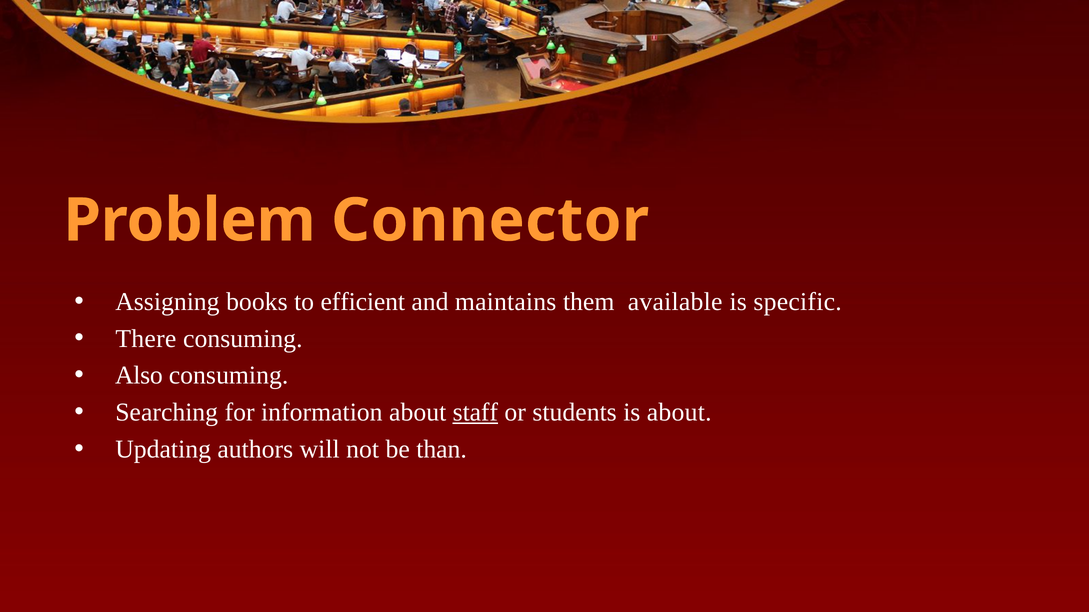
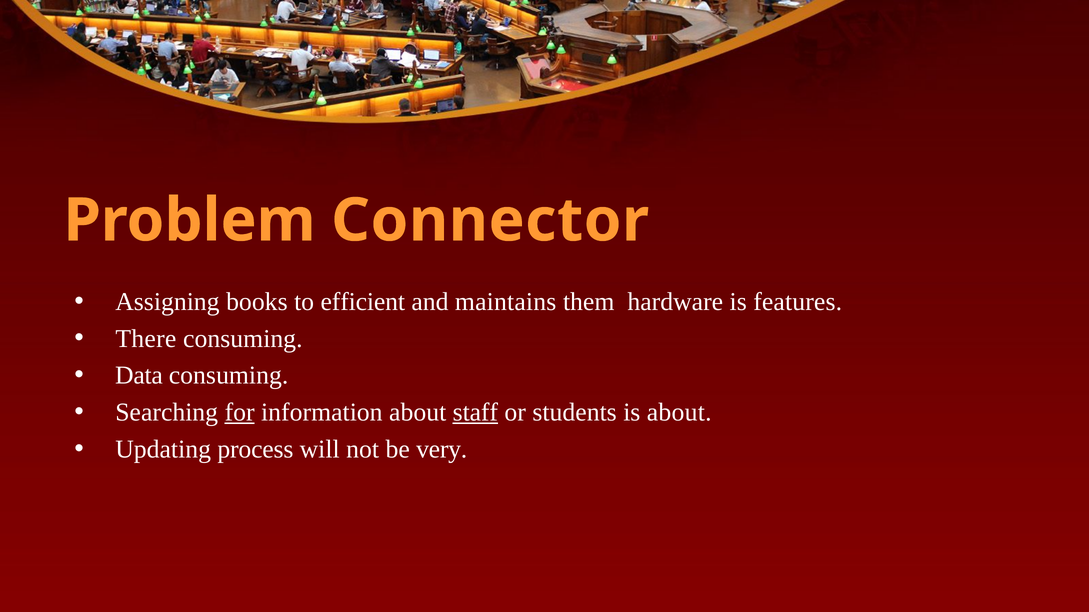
available: available -> hardware (675, 302)
specific: specific -> features (798, 302)
Also: Also -> Data (139, 376)
for underline: none -> present (240, 413)
authors: authors -> process (255, 450)
than: than -> very (442, 450)
